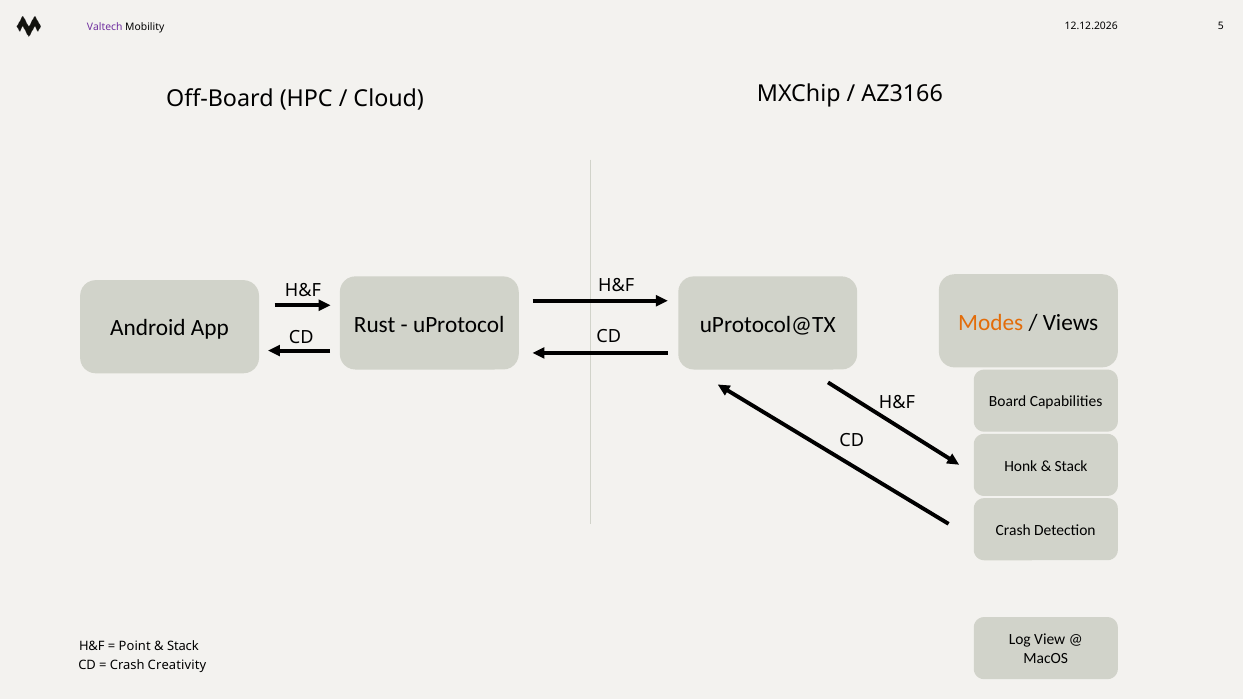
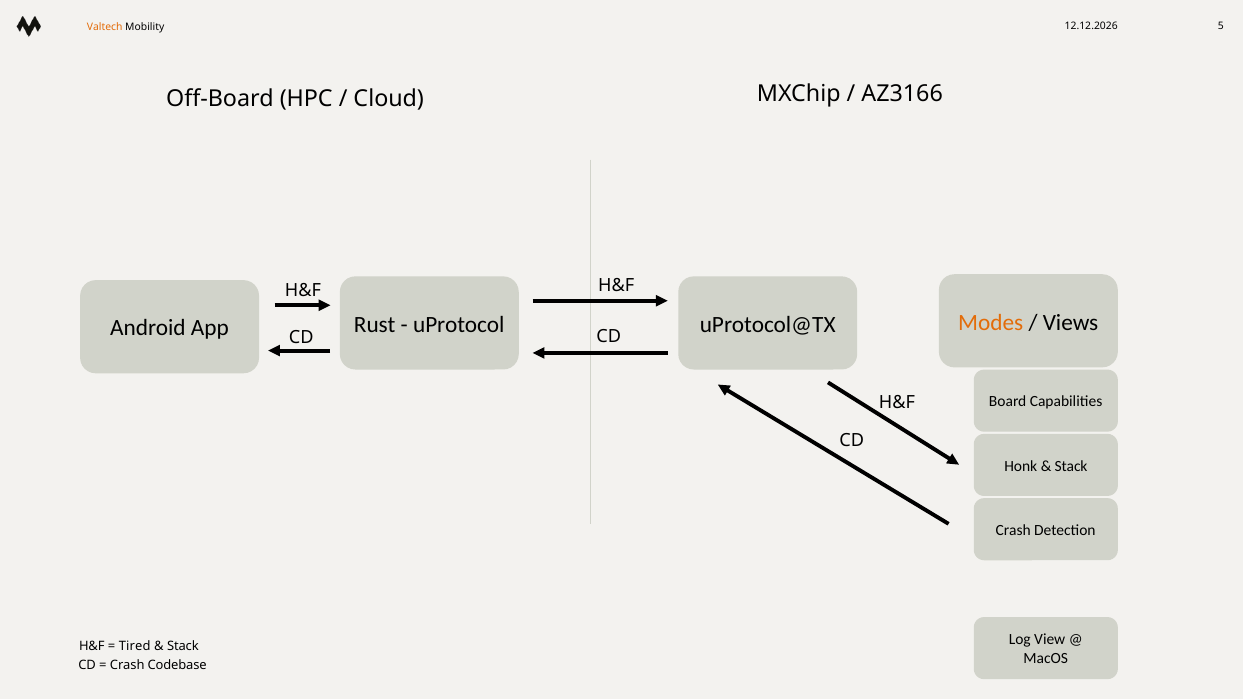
Valtech colour: purple -> orange (105, 27)
Point: Point -> Tired (135, 646)
Creativity: Creativity -> Codebase (177, 666)
